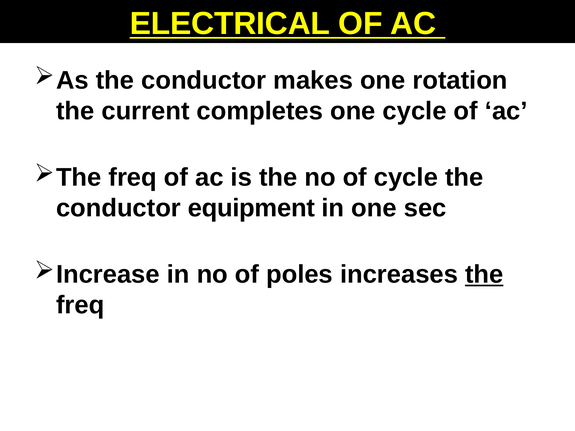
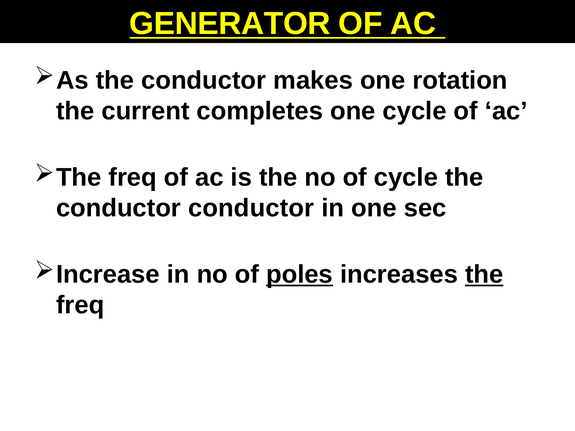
ELECTRICAL: ELECTRICAL -> GENERATOR (230, 24)
conductor equipment: equipment -> conductor (251, 208)
poles underline: none -> present (300, 275)
